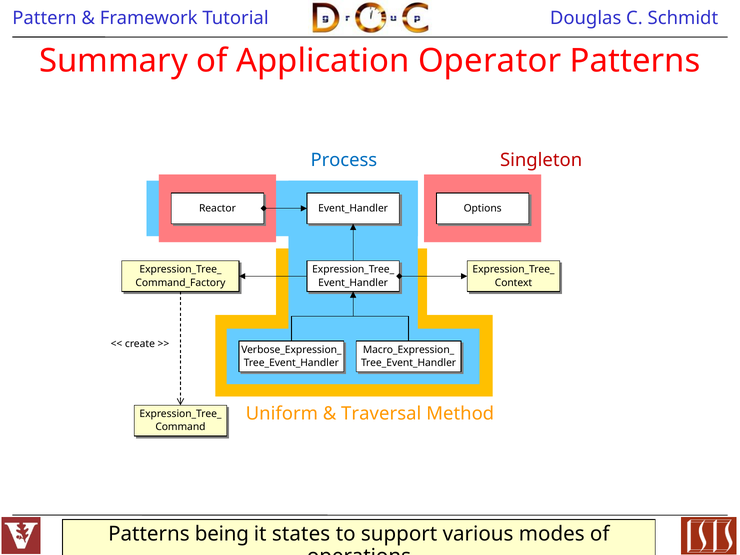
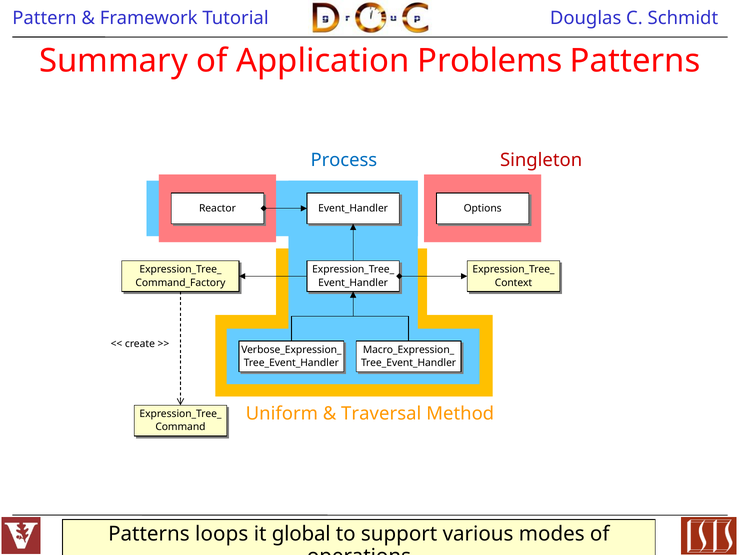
Operator: Operator -> Problems (490, 61)
being: being -> loops (222, 534)
states: states -> global (301, 534)
